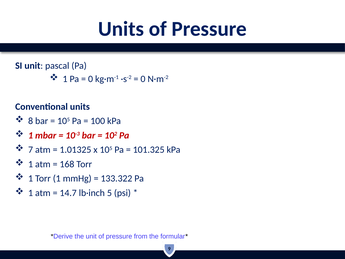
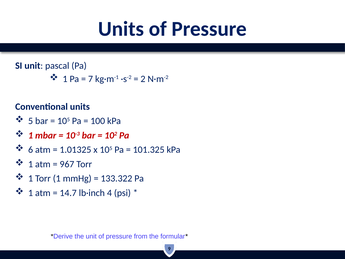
0: 0 -> 7 (91, 79)
0: 0 -> 2 (143, 79)
8: 8 -> 5 (31, 121)
7: 7 -> 6 (31, 150)
168: 168 -> 967 (67, 164)
5: 5 -> 4 (109, 193)
